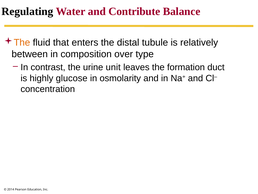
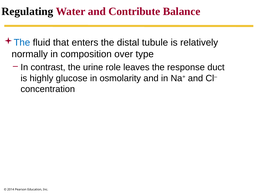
The colour: orange -> blue (22, 43)
between: between -> normally (30, 54)
unit: unit -> role (113, 67)
formation: formation -> response (186, 67)
